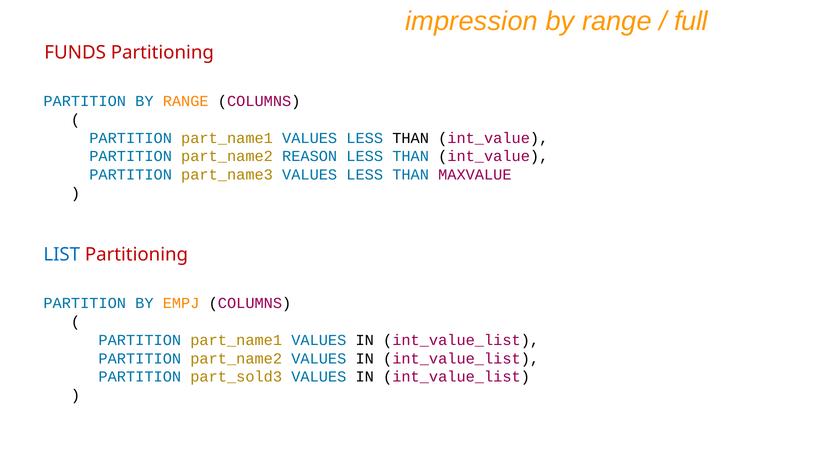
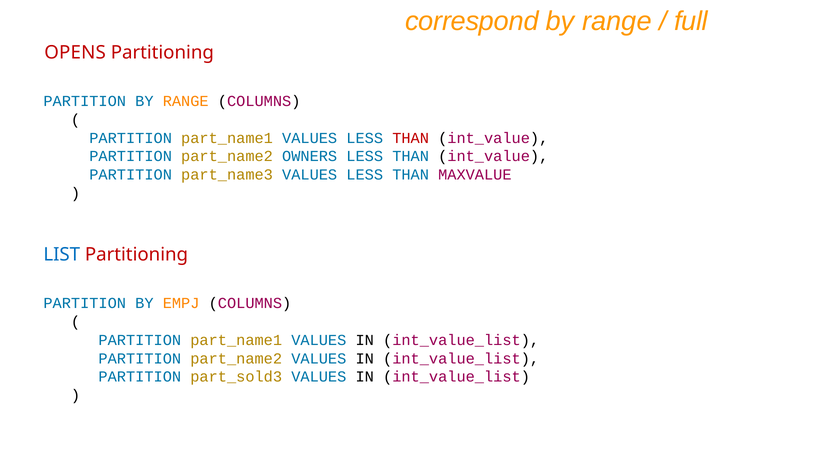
impression: impression -> correspond (472, 21)
FUNDS: FUNDS -> OPENS (75, 53)
THAN colour: black -> red (411, 138)
REASON: REASON -> OWNERS (310, 156)
